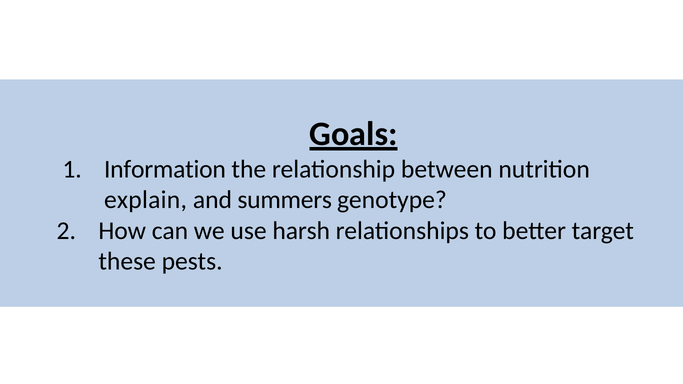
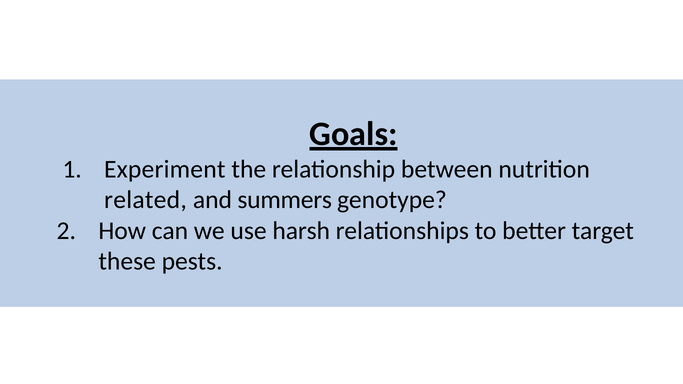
Information: Information -> Experiment (165, 169)
explain: explain -> related (145, 200)
